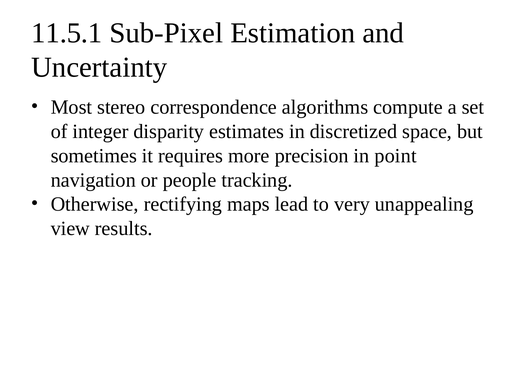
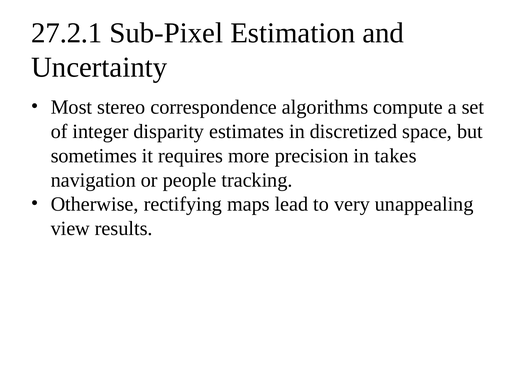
11.5.1: 11.5.1 -> 27.2.1 (67, 33)
point: point -> takes (396, 156)
